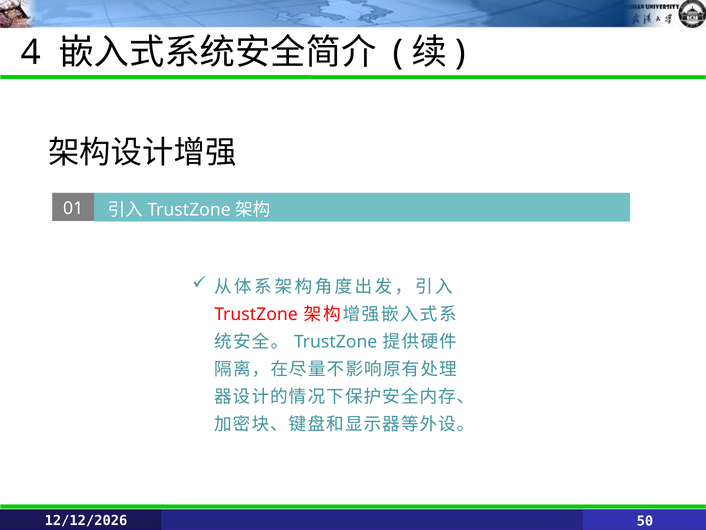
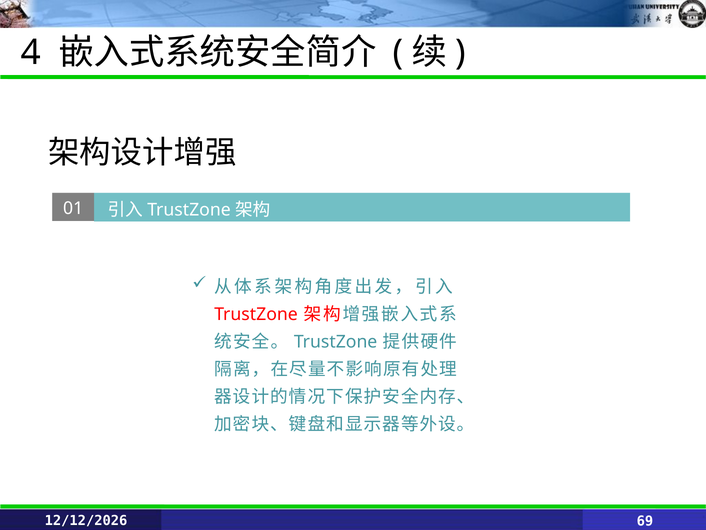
50: 50 -> 69 (645, 521)
